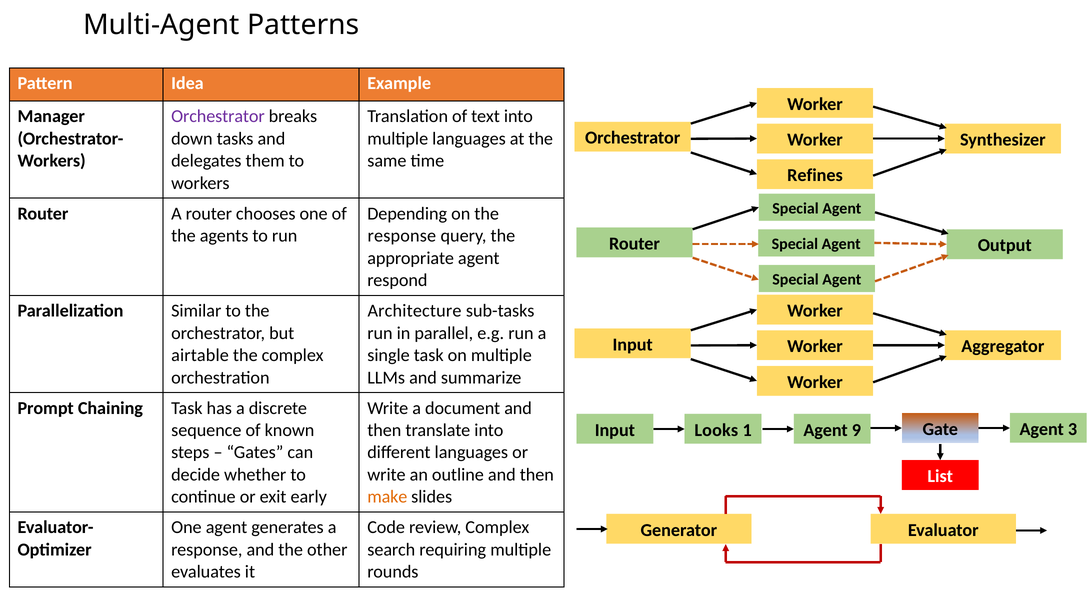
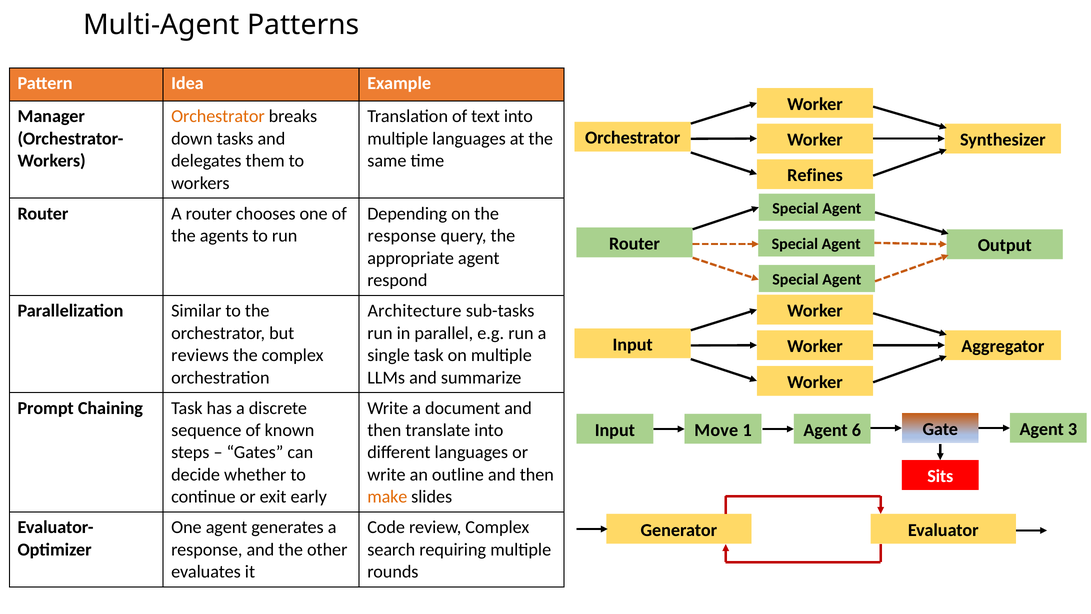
Orchestrator colour: purple -> orange (218, 116)
airtable: airtable -> reviews (200, 355)
Looks: Looks -> Move (716, 430)
9: 9 -> 6 (856, 430)
List: List -> Sits (940, 476)
